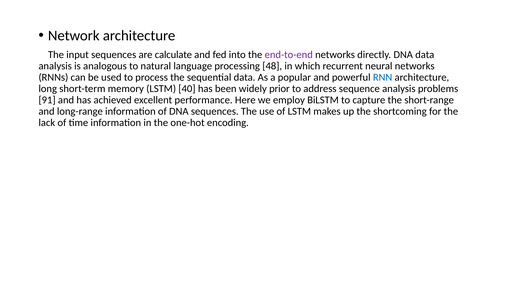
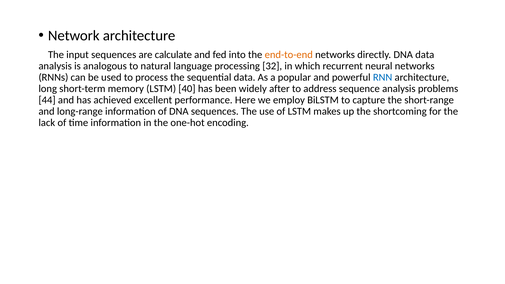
end-to-end colour: purple -> orange (289, 55)
48: 48 -> 32 (272, 66)
prior: prior -> after (279, 89)
91: 91 -> 44 (47, 100)
